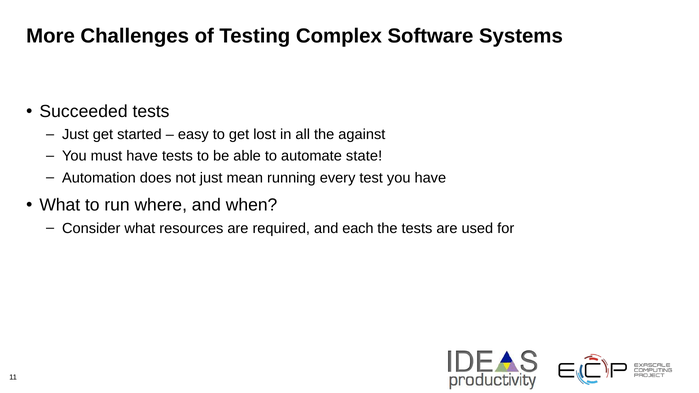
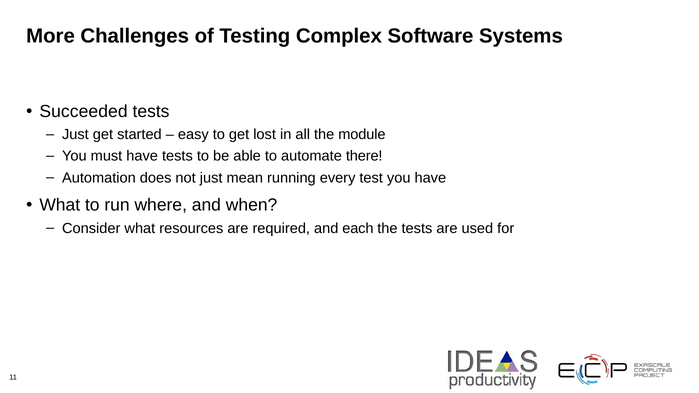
against: against -> module (362, 135)
state: state -> there (364, 156)
